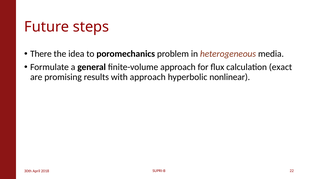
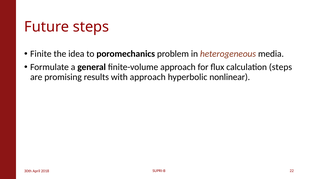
There: There -> Finite (41, 54)
calculation exact: exact -> steps (281, 67)
